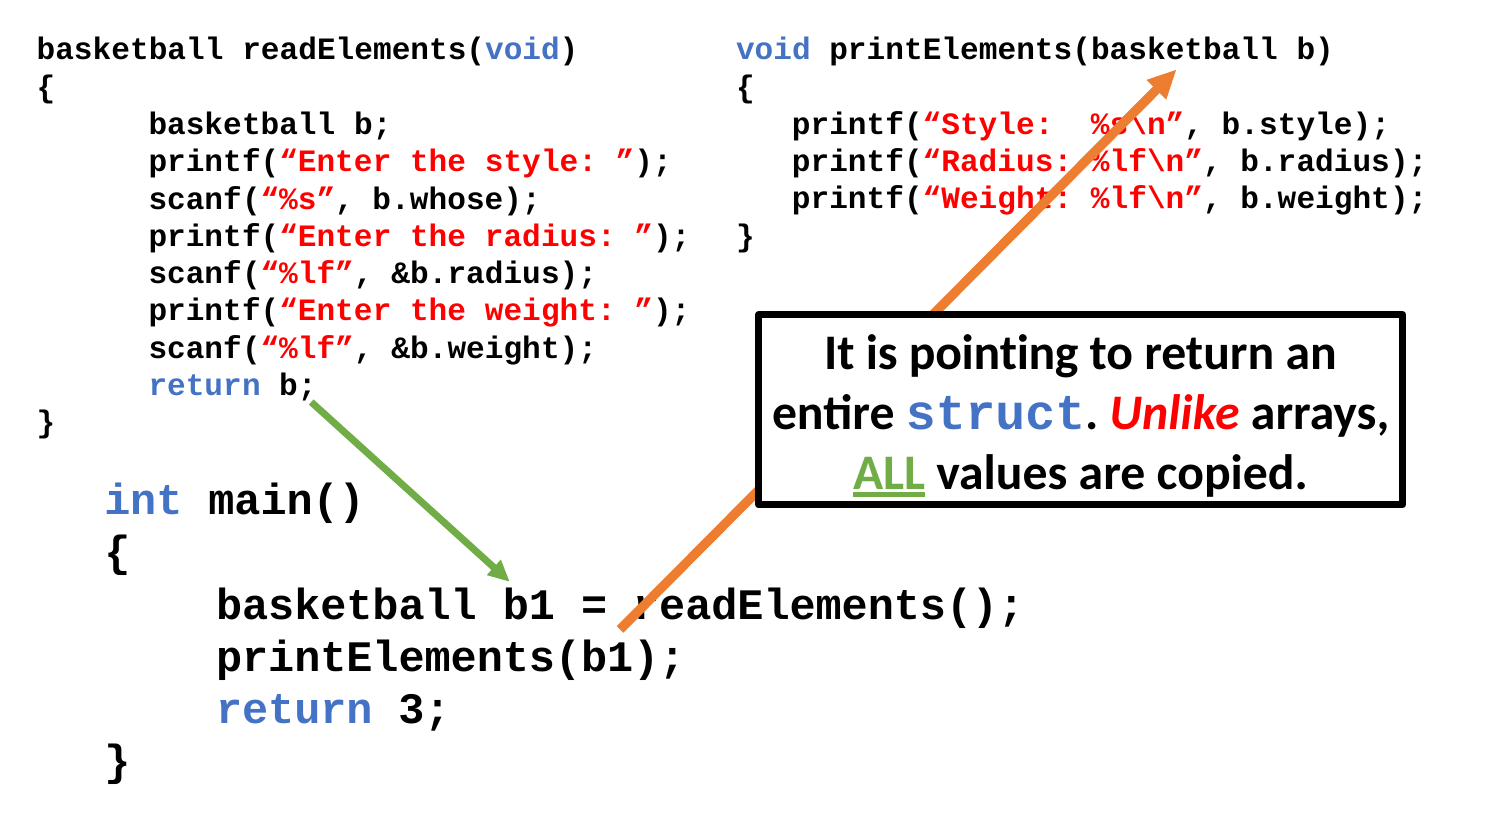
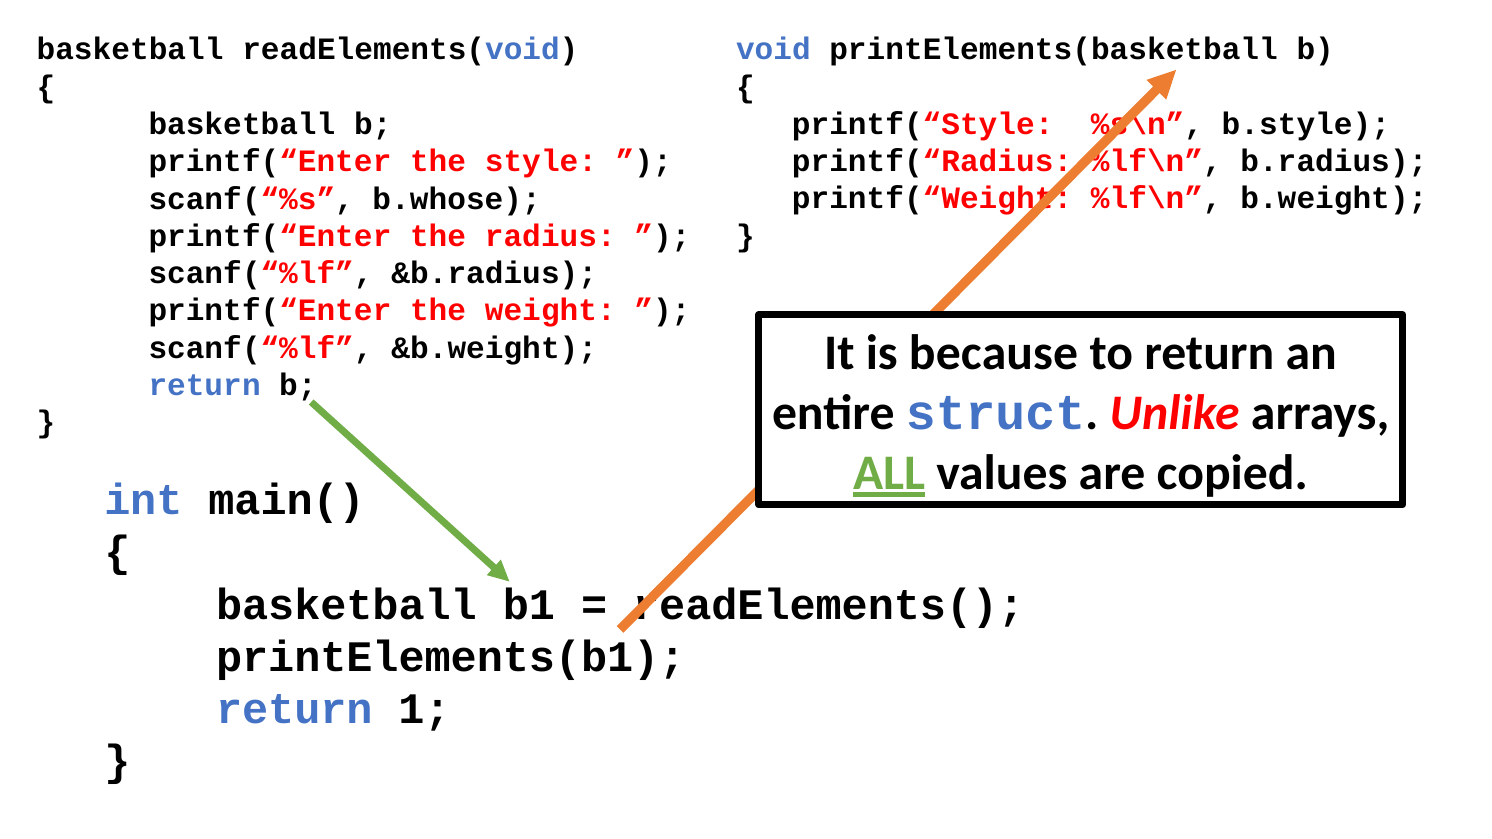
pointing: pointing -> because (994, 354)
3: 3 -> 1 (424, 709)
